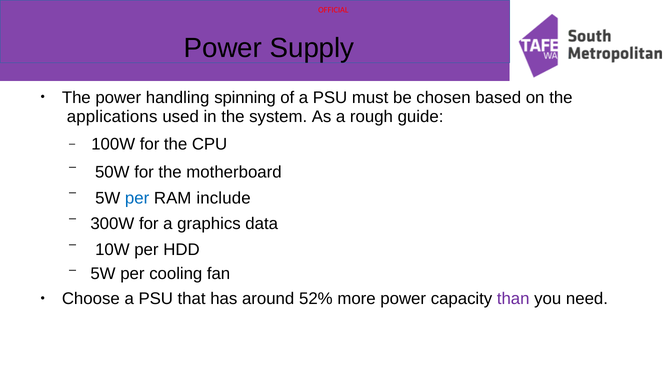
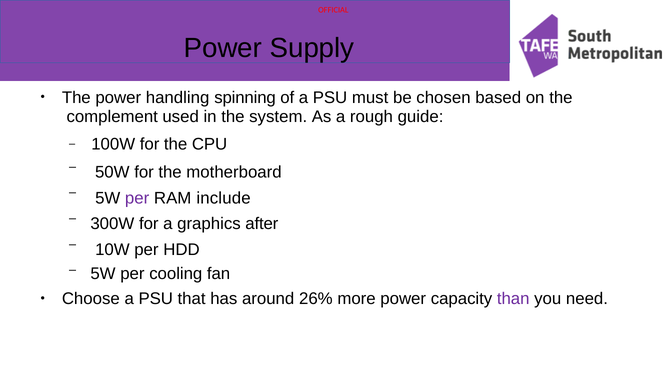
applications: applications -> complement (112, 117)
per colour: blue -> purple (137, 198)
data: data -> after (262, 224)
52%: 52% -> 26% (316, 299)
